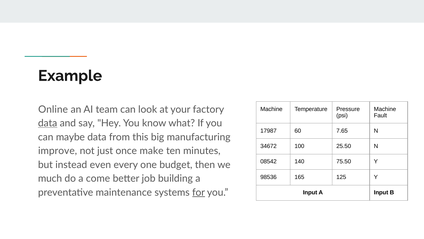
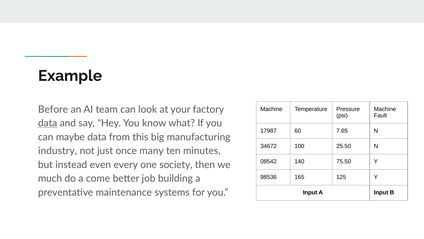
Online: Online -> Before (53, 109)
improve: improve -> industry (58, 151)
make: make -> many (152, 151)
budget: budget -> society (176, 164)
for underline: present -> none (199, 192)
